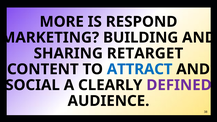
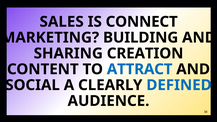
MORE: MORE -> SALES (62, 22)
RESPOND: RESPOND -> CONNECT (142, 22)
RETARGET: RETARGET -> CREATION (145, 53)
DEFINED colour: purple -> blue (179, 85)
